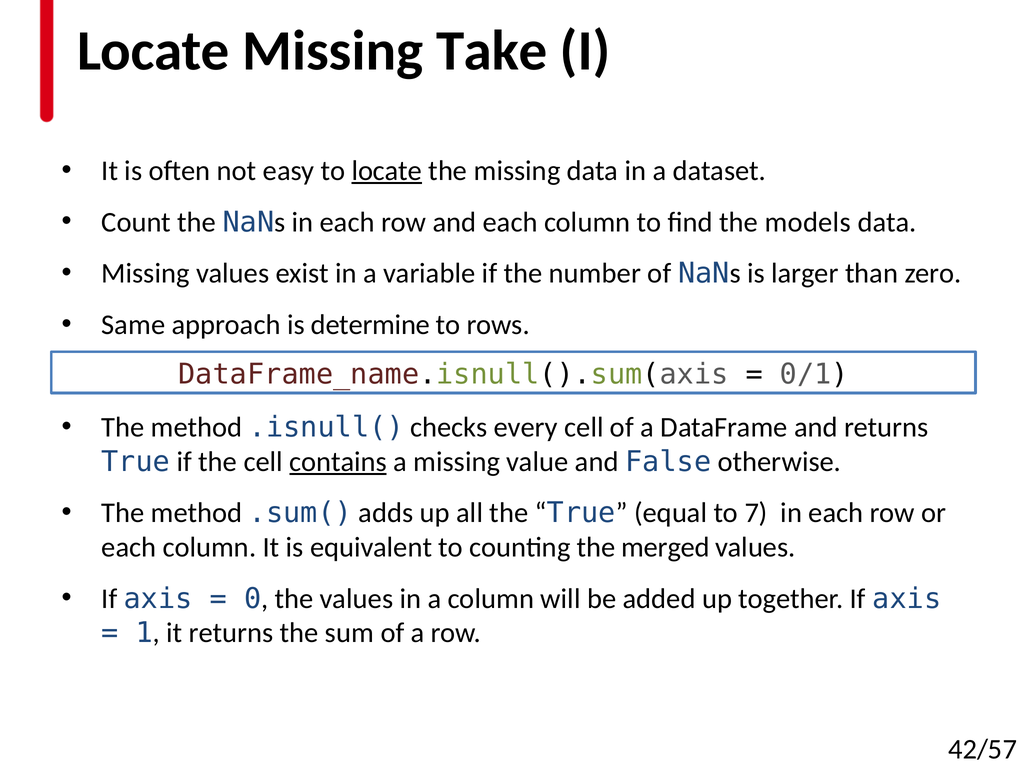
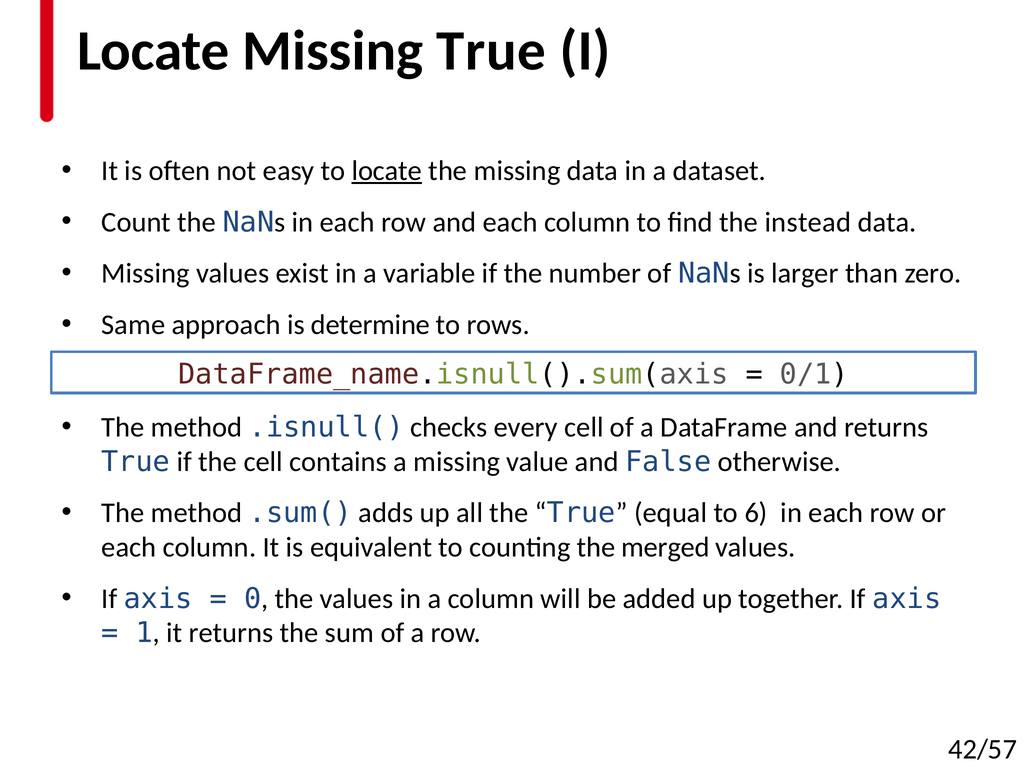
Missing Take: Take -> True (491, 51)
models: models -> instead (808, 222)
contains underline: present -> none (338, 462)
7: 7 -> 6 (756, 513)
